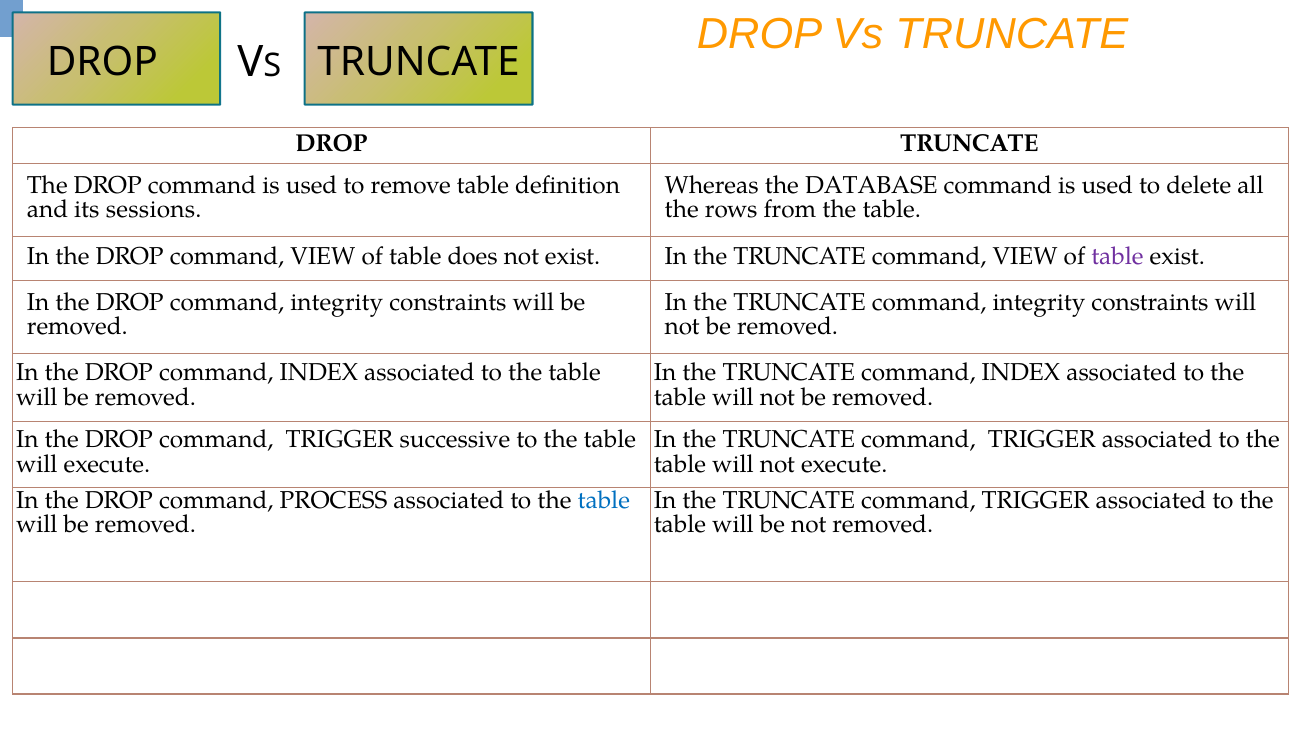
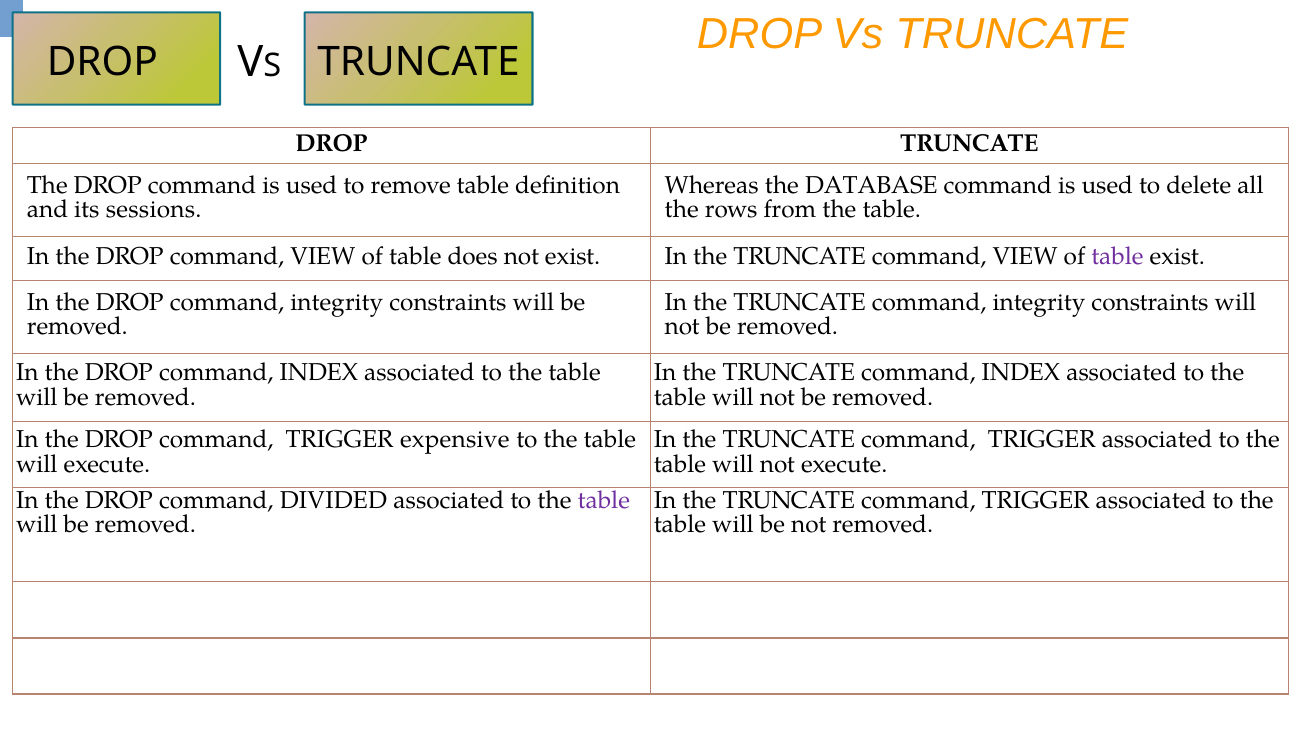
successive: successive -> expensive (455, 439)
PROCESS: PROCESS -> DIVIDED (333, 500)
table colour: blue -> purple (604, 500)
